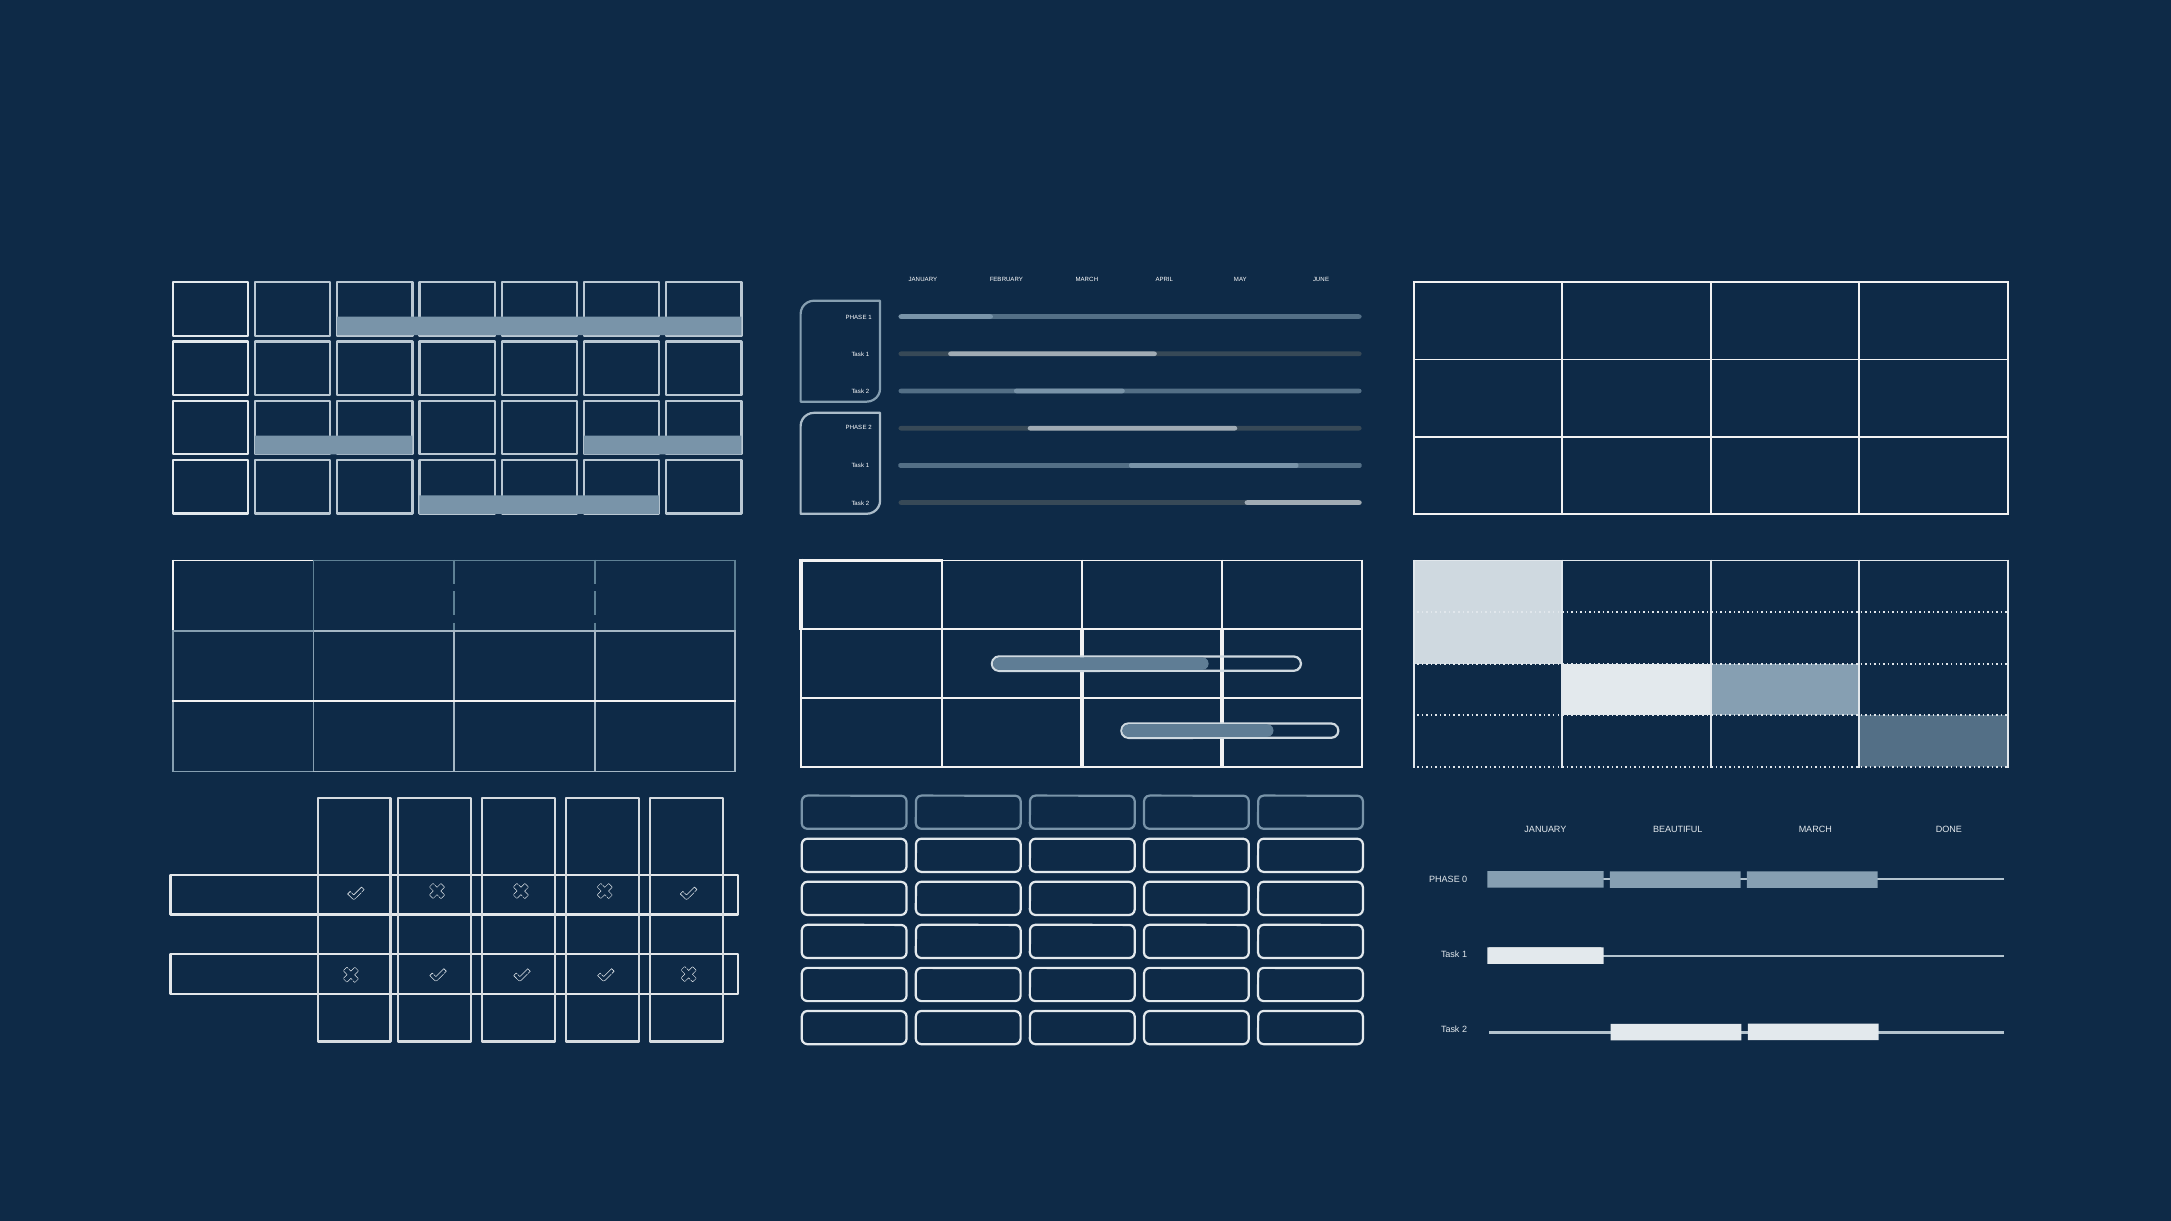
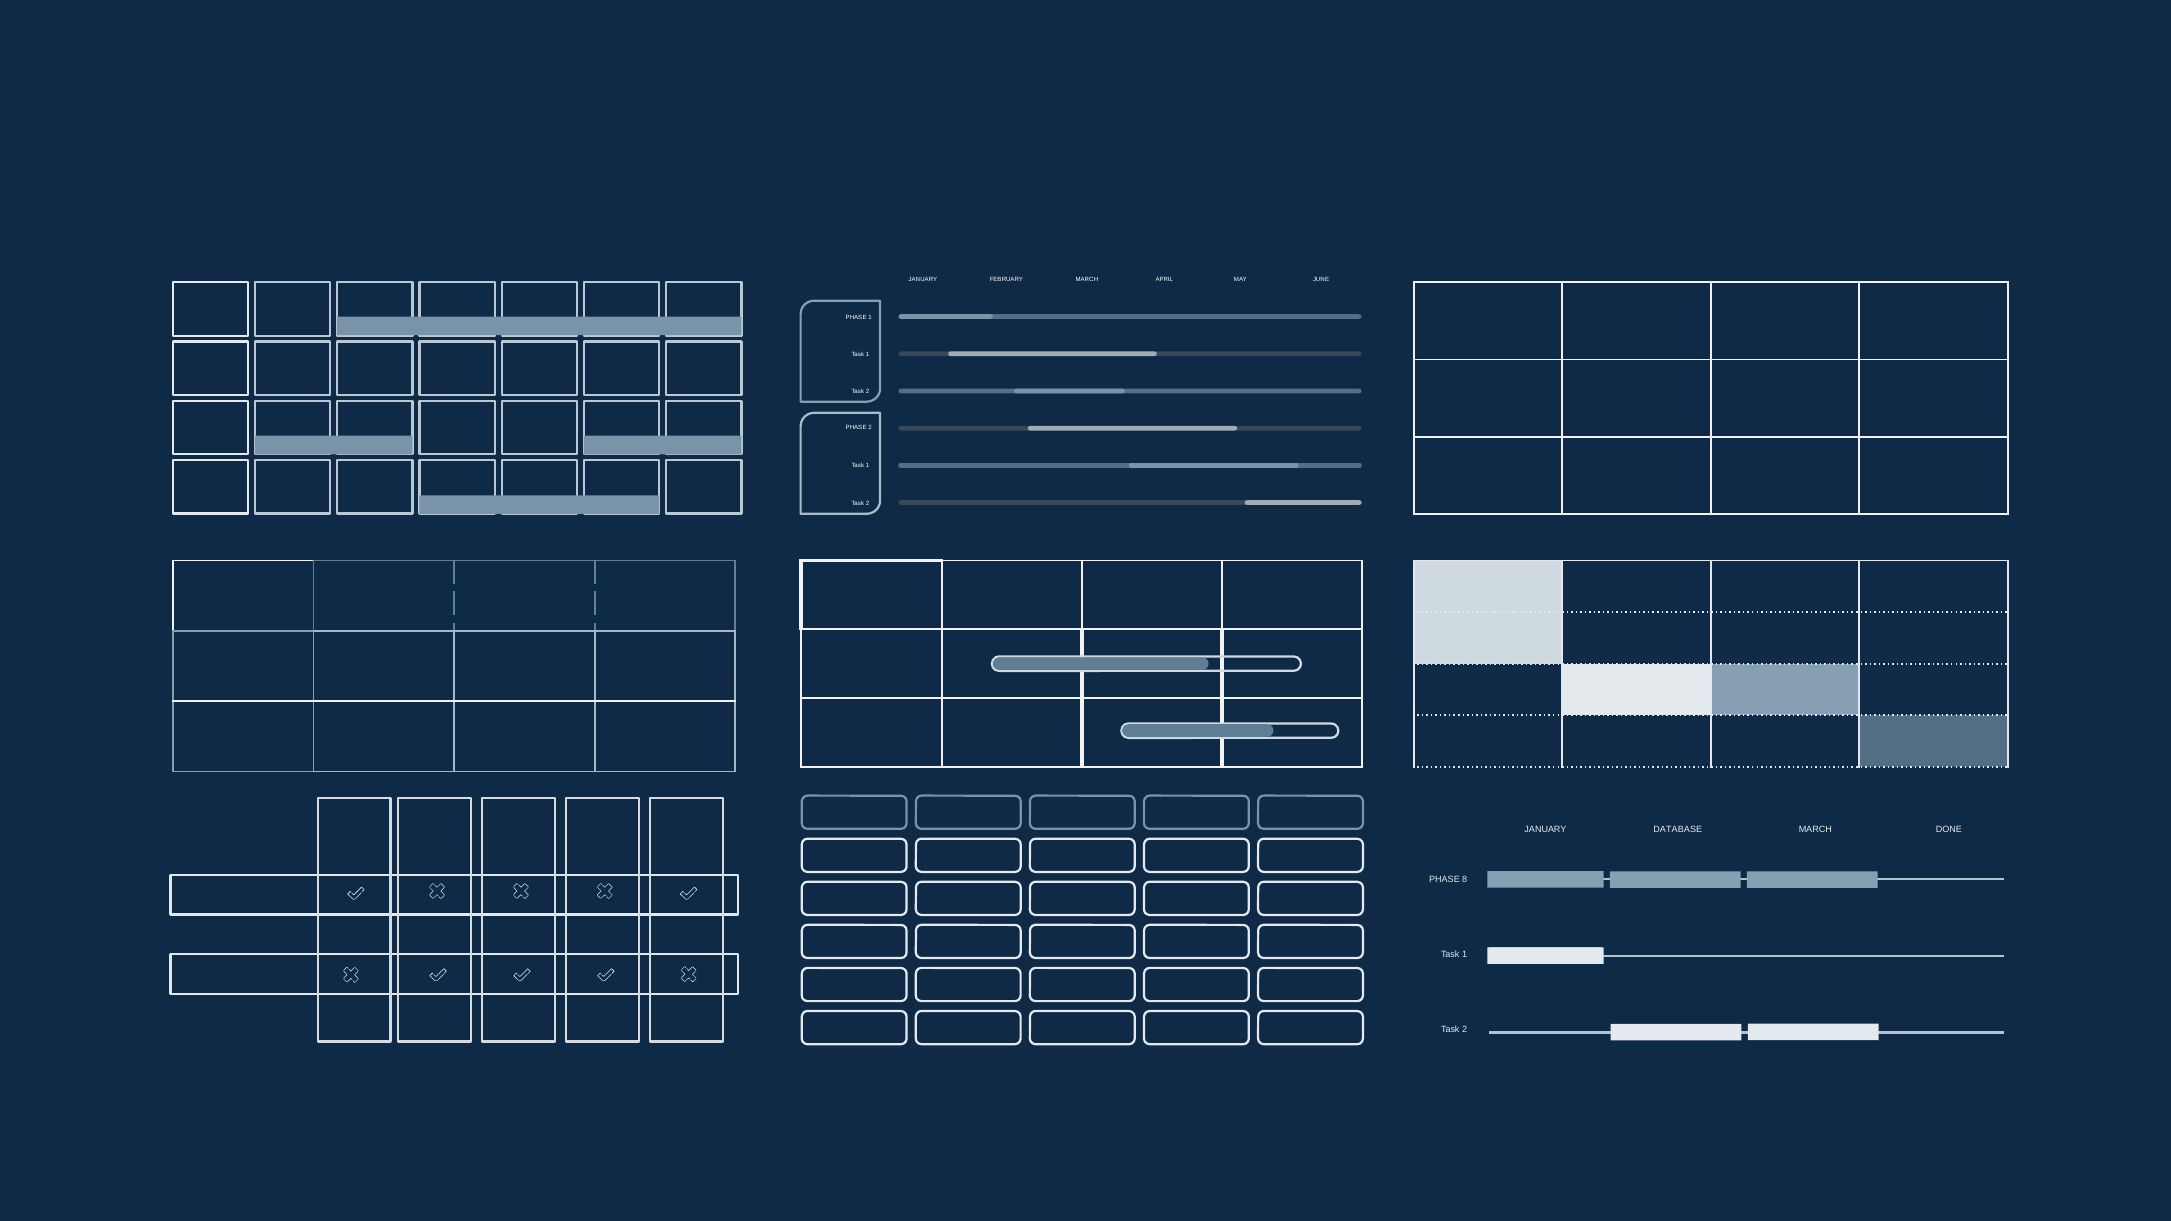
BEAUTIFUL: BEAUTIFUL -> DATABASE (1678, 830)
0: 0 -> 8 (1465, 880)
